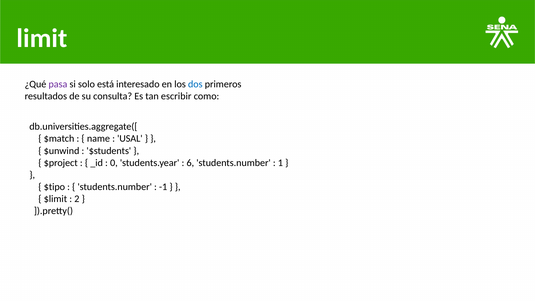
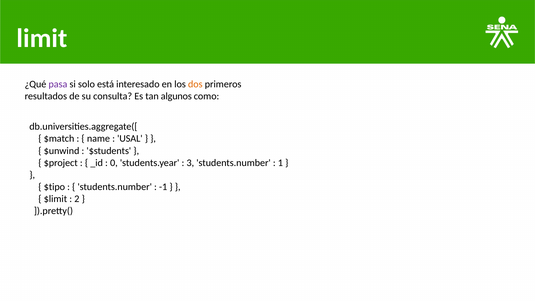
dos colour: blue -> orange (195, 84)
escribir: escribir -> algunos (176, 96)
6: 6 -> 3 (190, 163)
